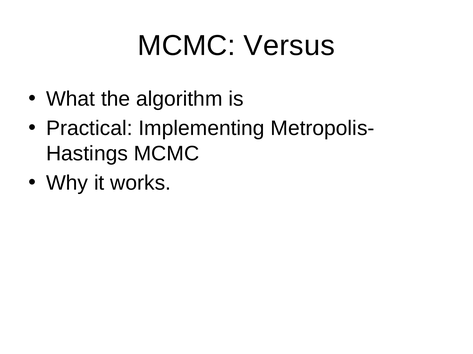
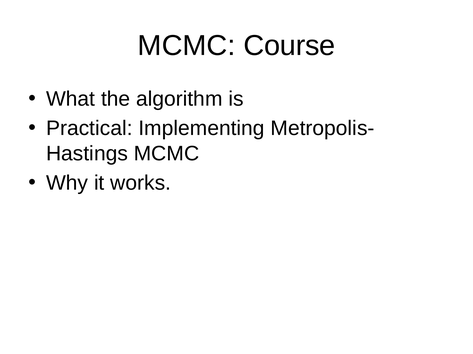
Versus: Versus -> Course (289, 46)
